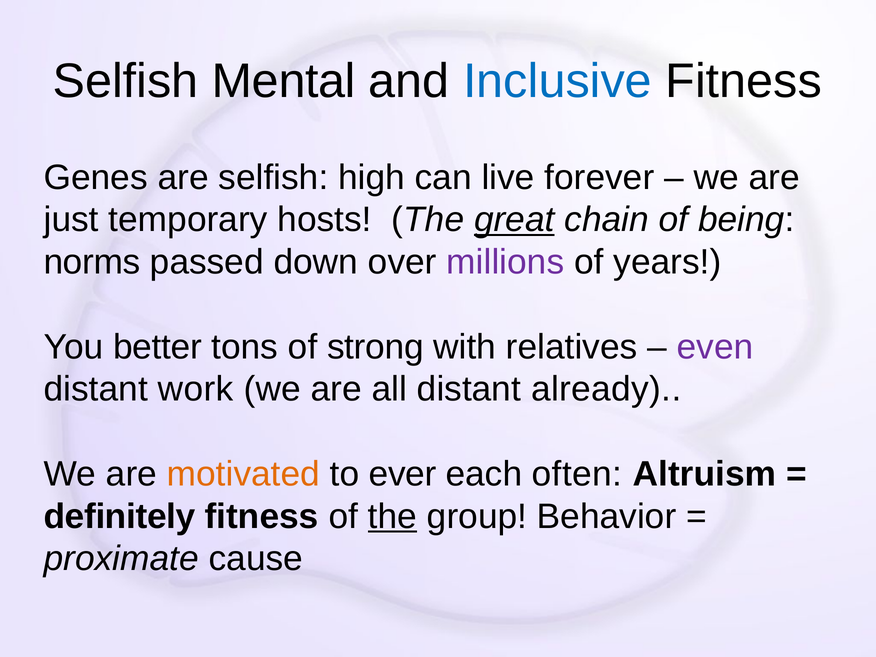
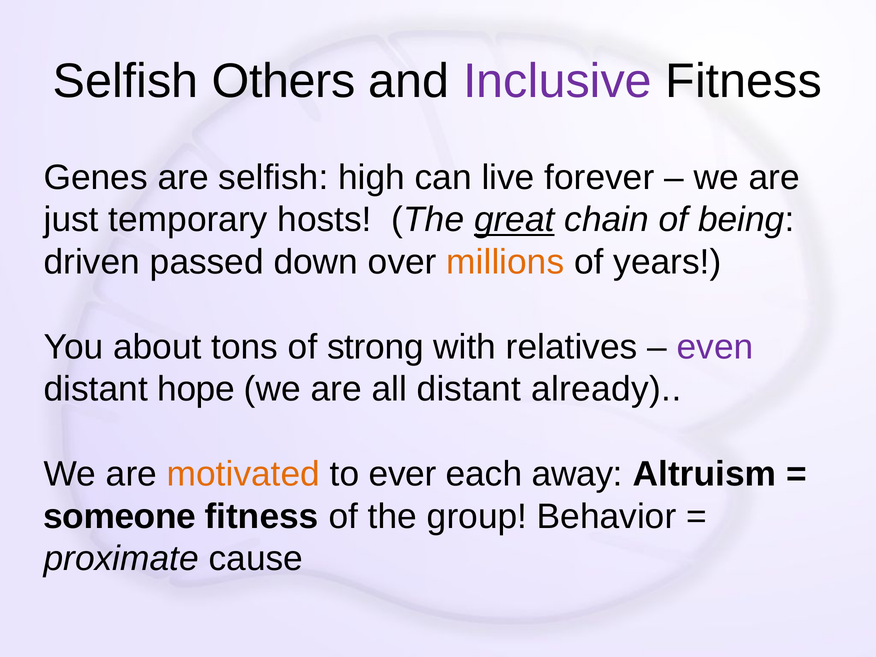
Mental: Mental -> Others (284, 81)
Inclusive colour: blue -> purple (557, 81)
norms: norms -> driven (92, 262)
millions colour: purple -> orange (505, 262)
better: better -> about (157, 347)
work: work -> hope (196, 390)
often: often -> away (577, 474)
definitely: definitely -> someone (120, 517)
the underline: present -> none (392, 517)
